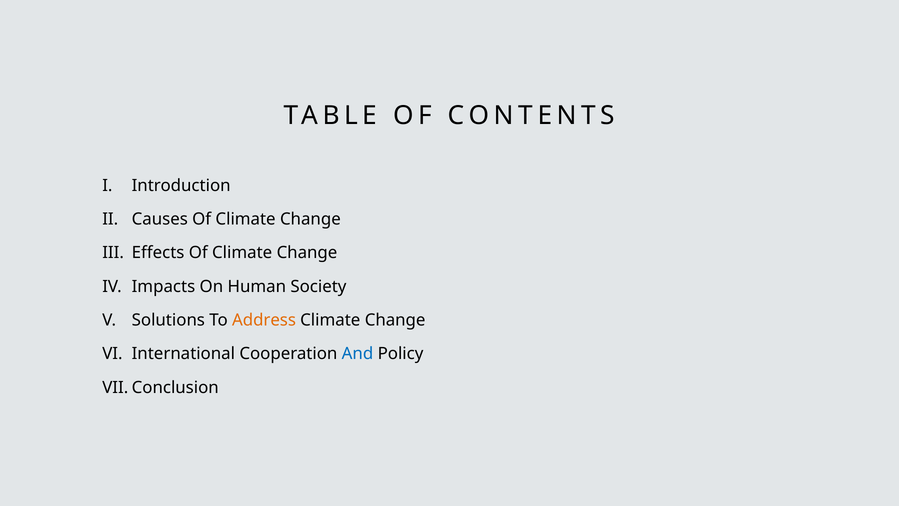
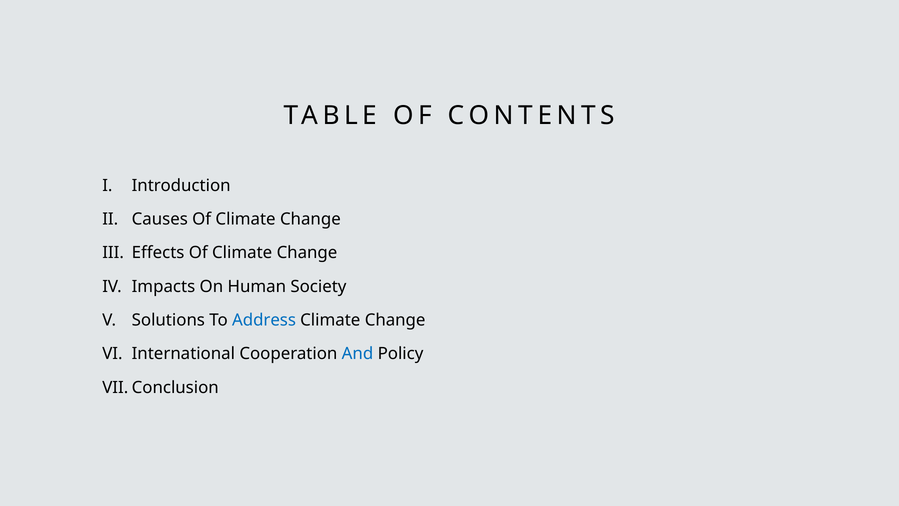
Address colour: orange -> blue (264, 320)
